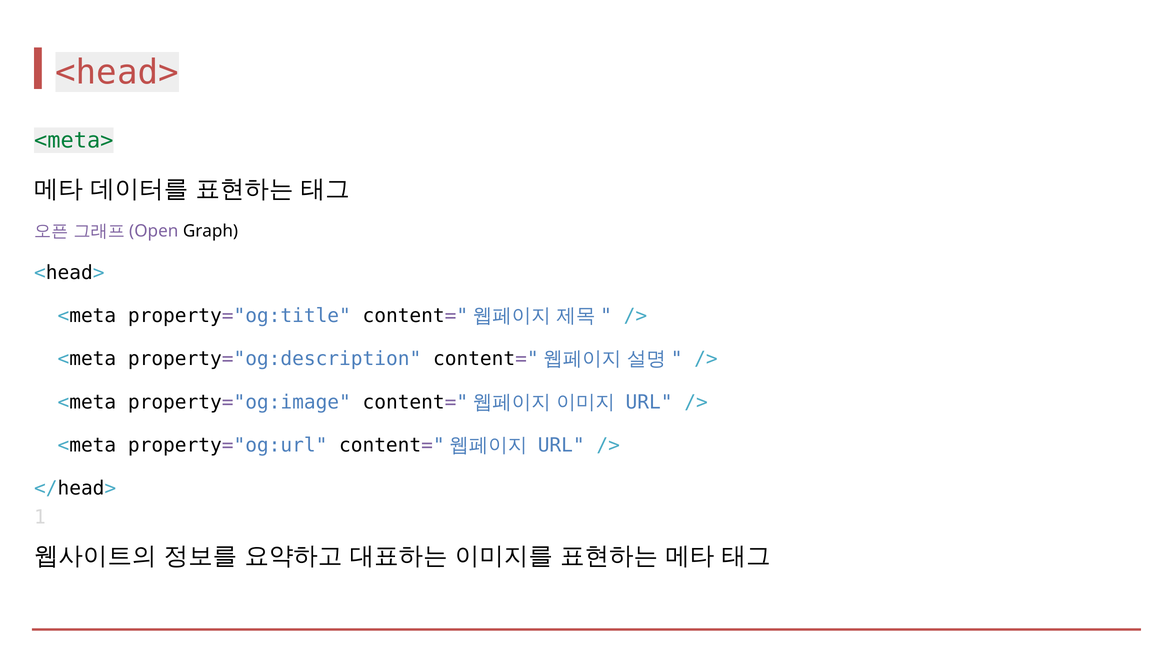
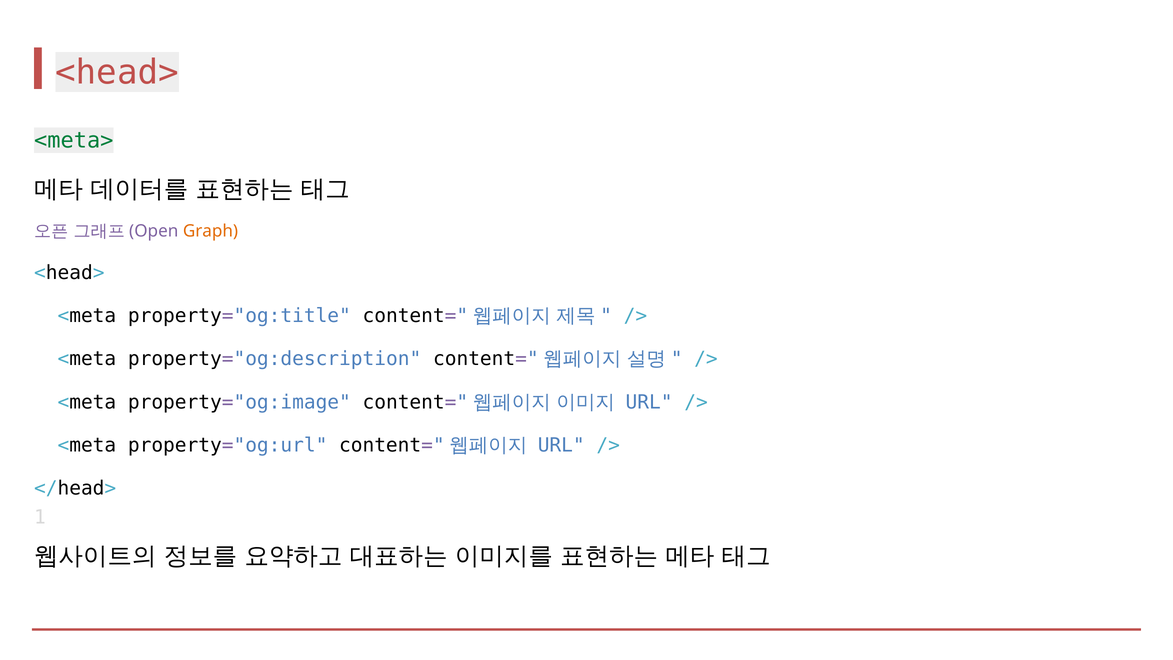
Graph colour: black -> orange (211, 231)
